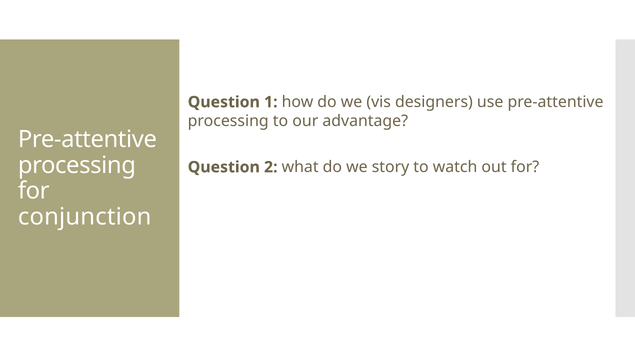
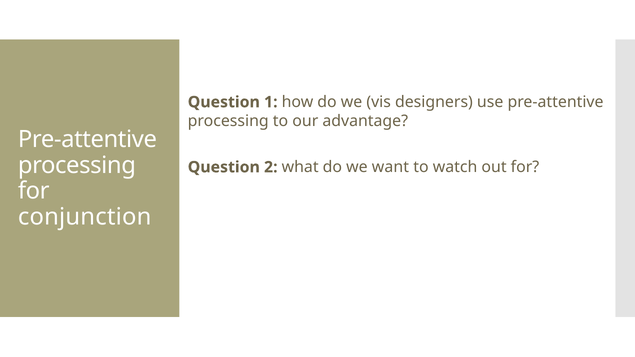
story: story -> want (390, 167)
